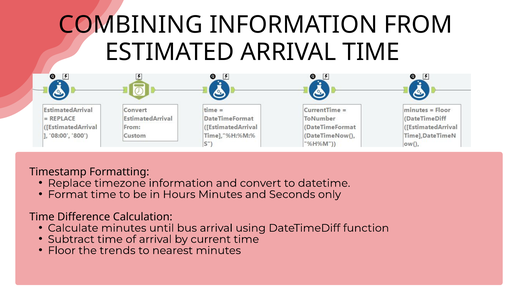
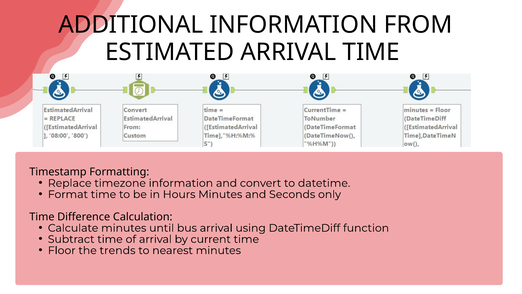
COMBINING: COMBINING -> ADDITIONAL (131, 25)
